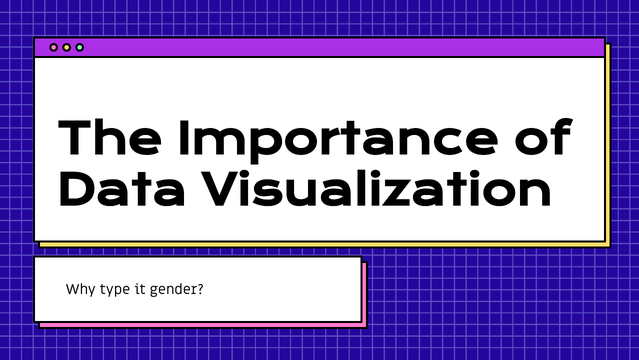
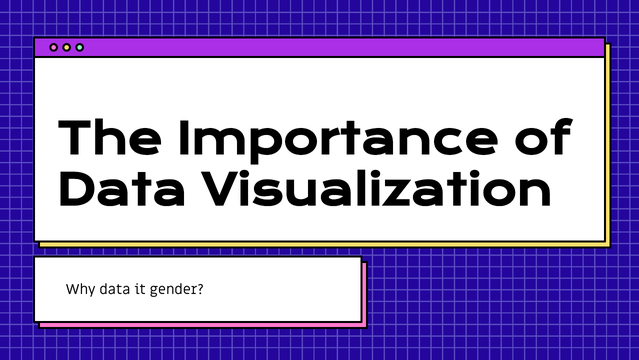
Why type: type -> data (115, 289)
